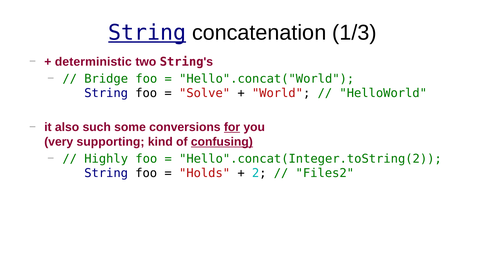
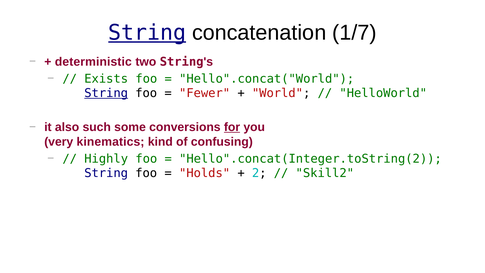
1/3: 1/3 -> 1/7 (354, 33)
Bridge: Bridge -> Exists (106, 79)
String underline: none -> present (106, 93)
Solve: Solve -> Fewer (205, 93)
supporting: supporting -> kinematics (111, 142)
confusing underline: present -> none (222, 142)
Files2: Files2 -> Skill2 (325, 173)
